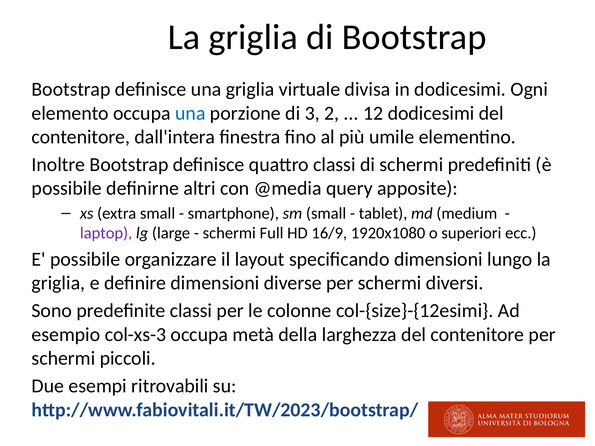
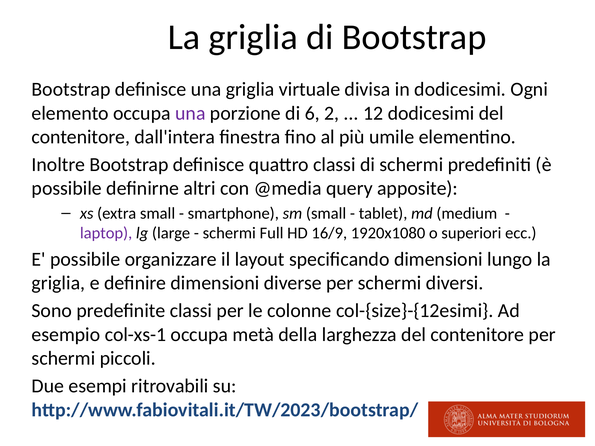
una colour: blue -> purple (190, 113)
3: 3 -> 6 (312, 113)
col-xs-3: col-xs-3 -> col-xs-1 (135, 335)
